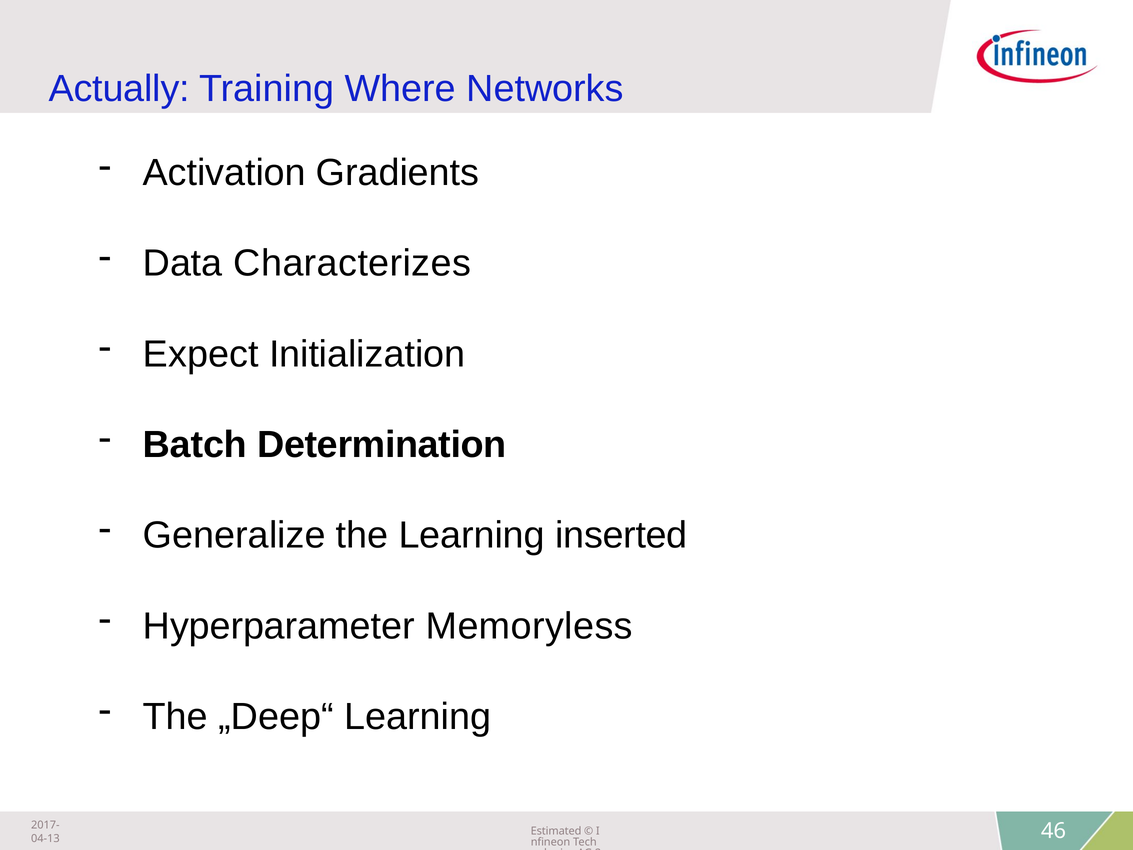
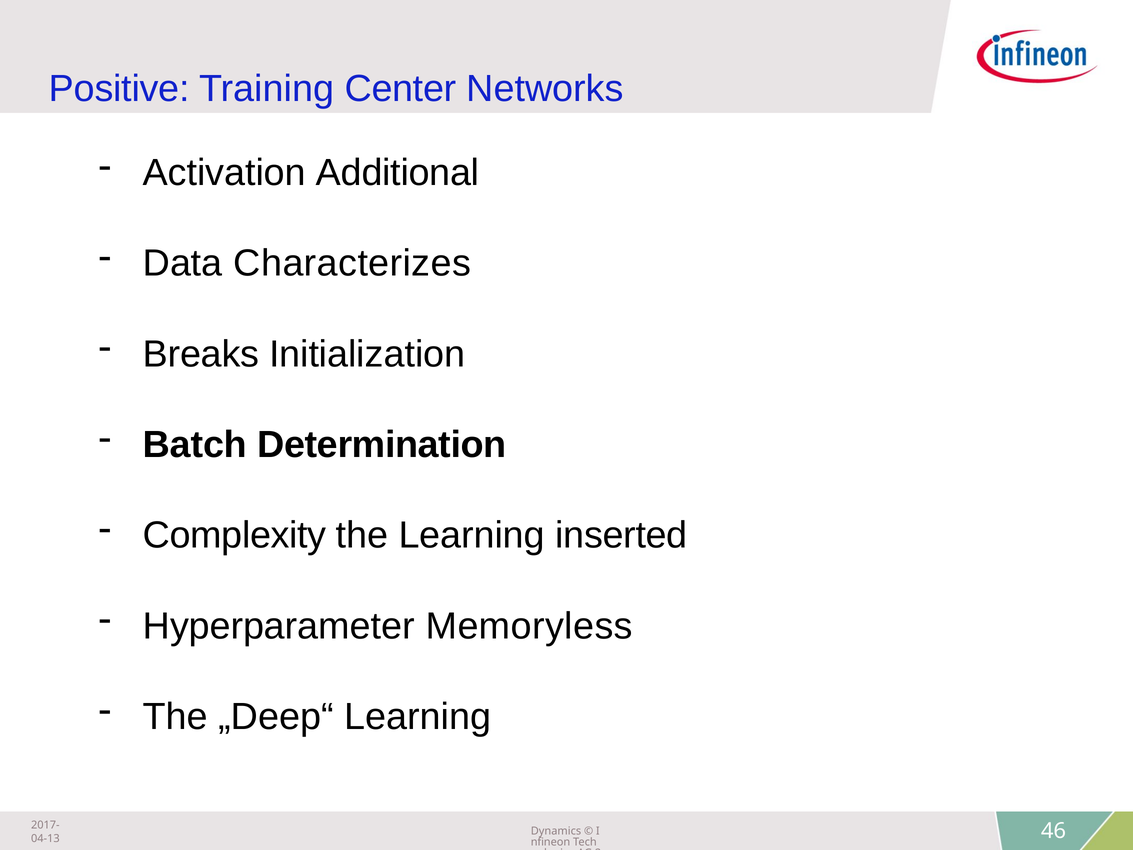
Actually: Actually -> Positive (119, 89)
Where: Where -> Center (401, 89)
Gradients: Gradients -> Additional (398, 173)
Expect: Expect -> Breaks (201, 354)
Generalize: Generalize -> Complexity (235, 535)
Estimated: Estimated -> Dynamics (556, 831)
